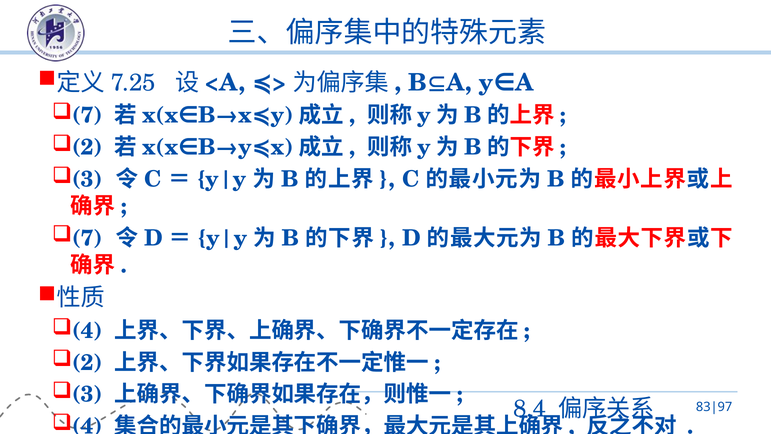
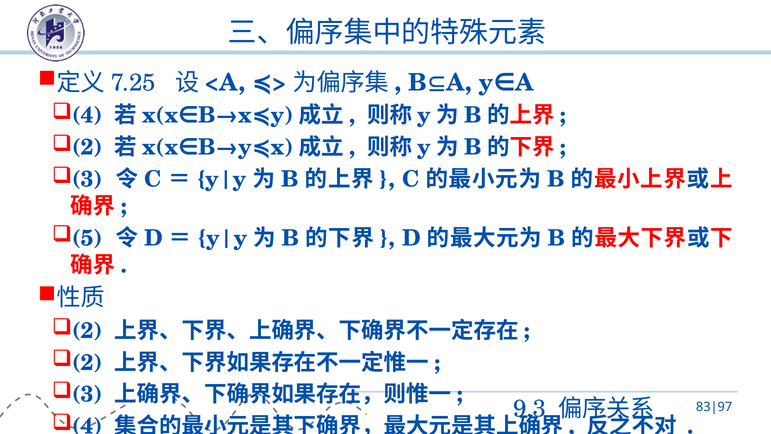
7: 7 -> 4 (87, 115)
7: 7 -> 5 (87, 238)
4: 4 -> 2 (87, 330)
8.4: 8.4 -> 9.3 (530, 408)
